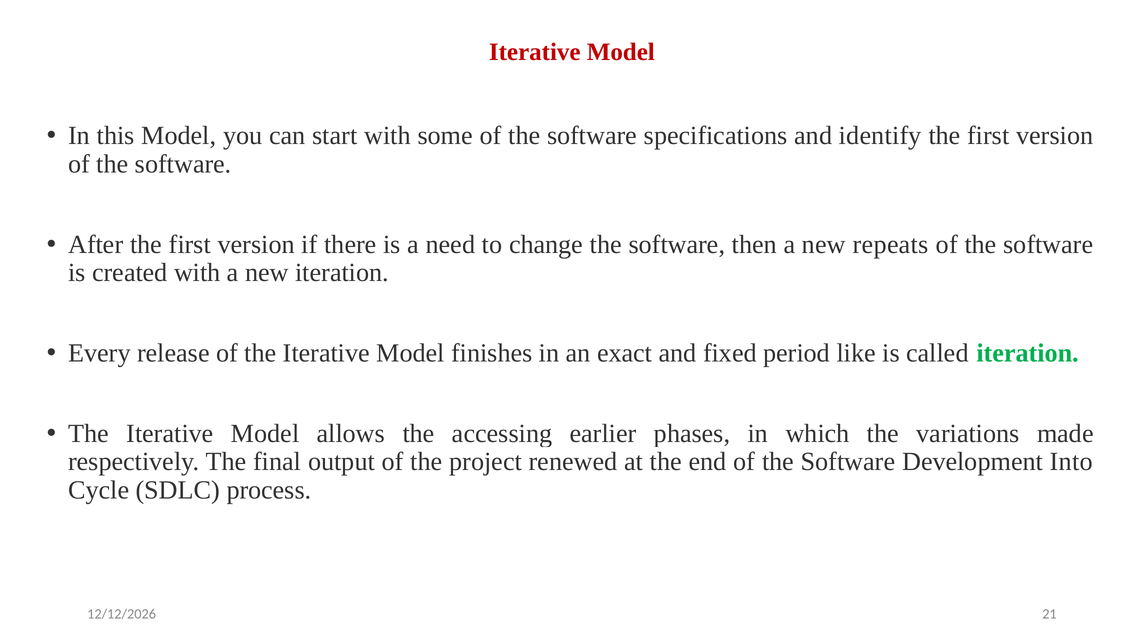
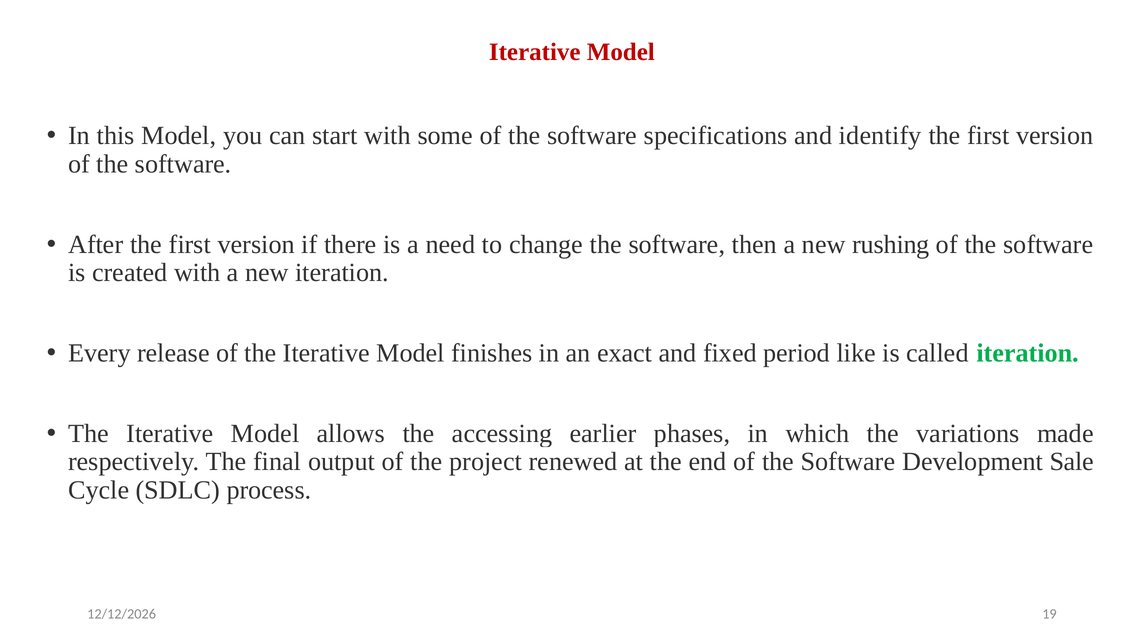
repeats: repeats -> rushing (891, 245)
Into: Into -> Sale (1072, 462)
21: 21 -> 19 (1050, 614)
